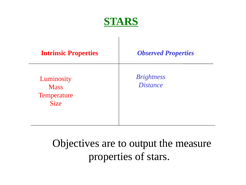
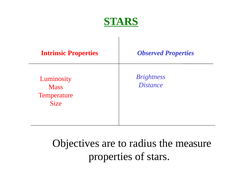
output: output -> radius (143, 143)
